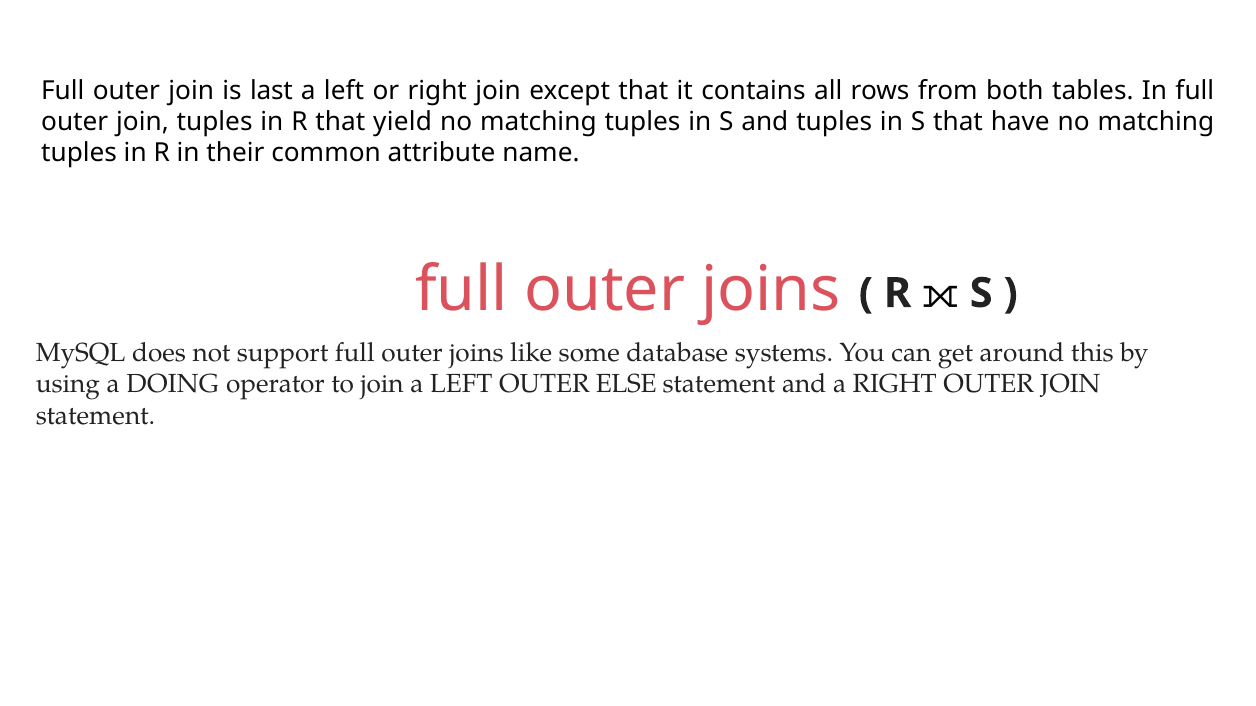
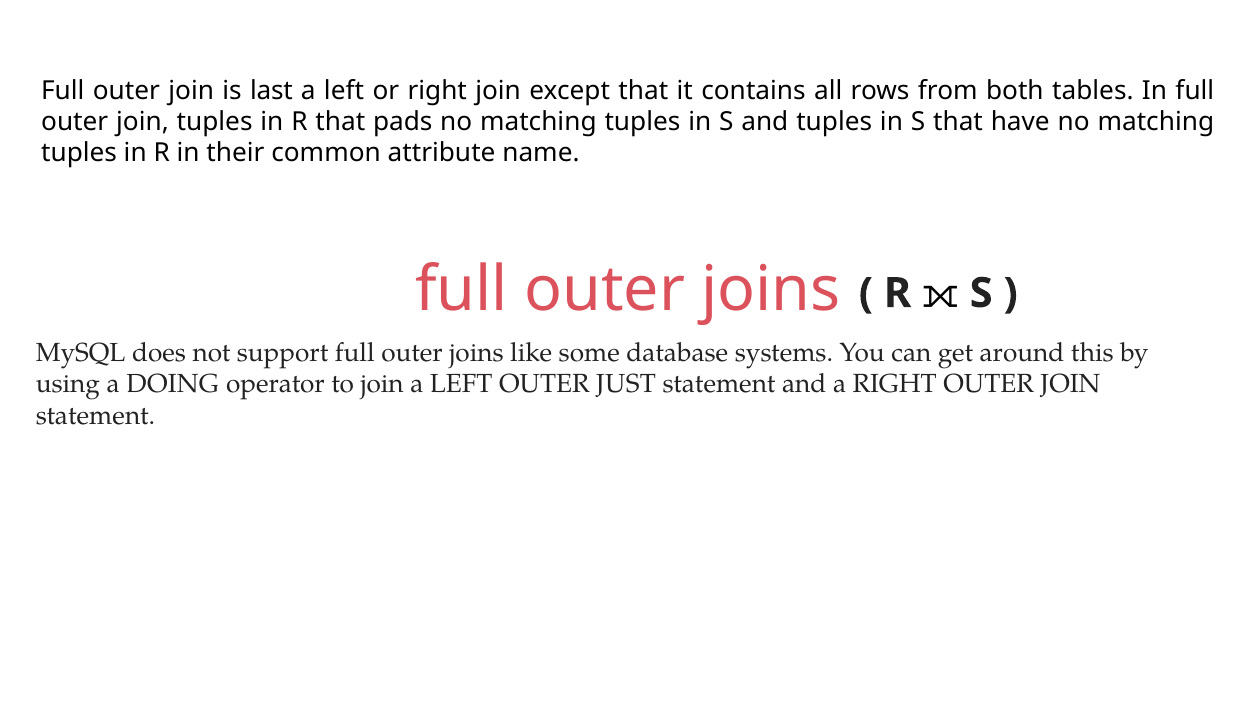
yield: yield -> pads (403, 122)
ELSE: ELSE -> JUST (626, 385)
